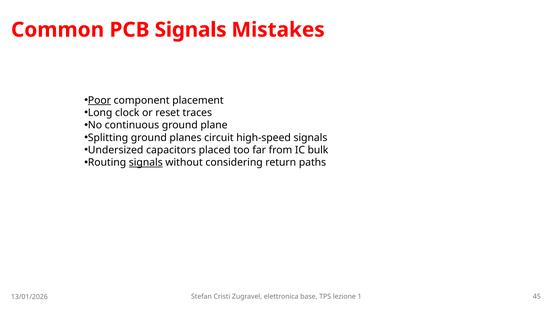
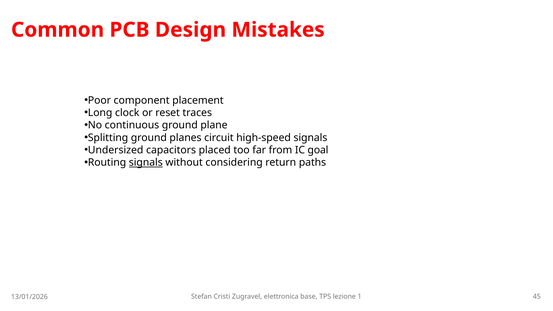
PCB Signals: Signals -> Design (190, 30)
Poor underline: present -> none (99, 100)
bulk: bulk -> goal (318, 150)
